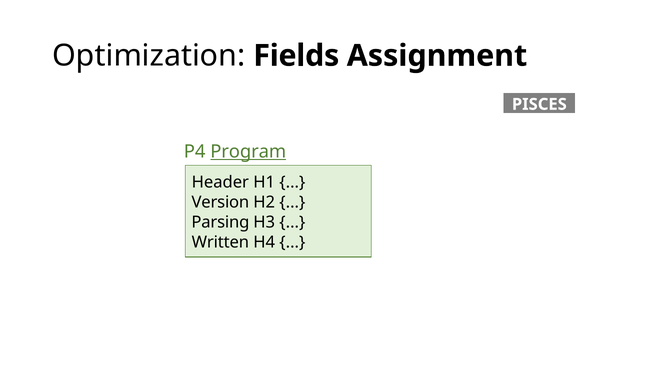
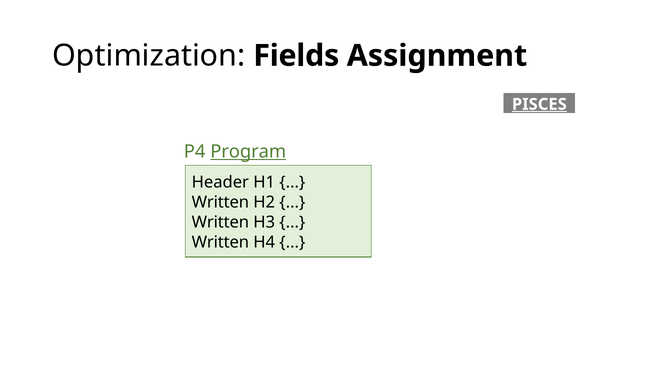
PISCES underline: none -> present (539, 104)
Version: Version -> Written (220, 203)
Parsing: Parsing -> Written (220, 223)
